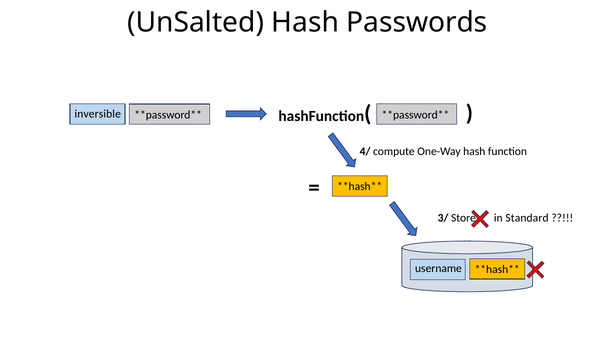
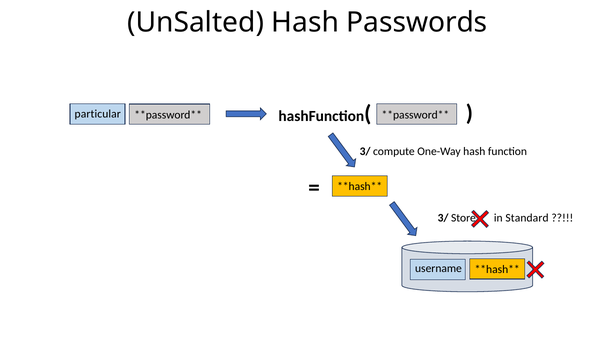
inversible: inversible -> particular (98, 114)
4/: 4/ -> 3/ (365, 151)
